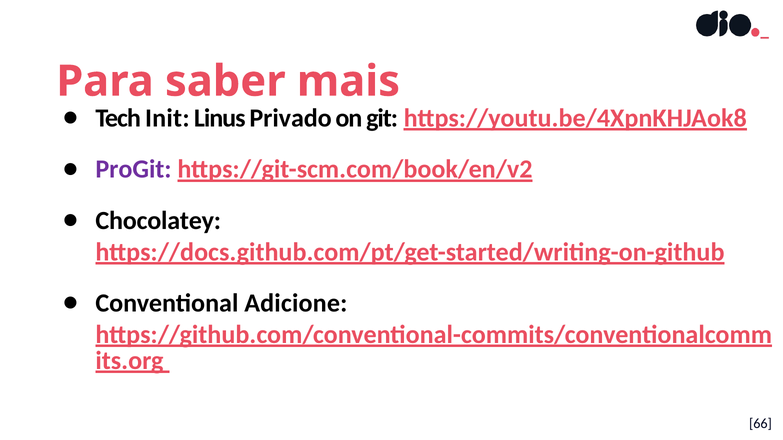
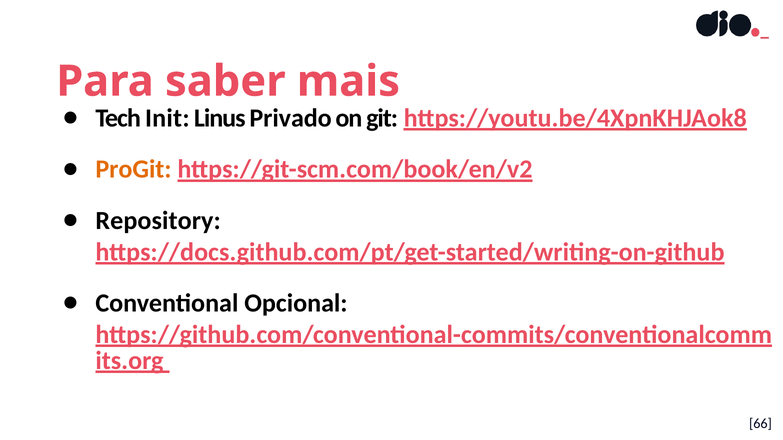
ProGit colour: purple -> orange (133, 170)
Chocolatey: Chocolatey -> Repository (158, 221)
Adicione: Adicione -> Opcional (296, 304)
